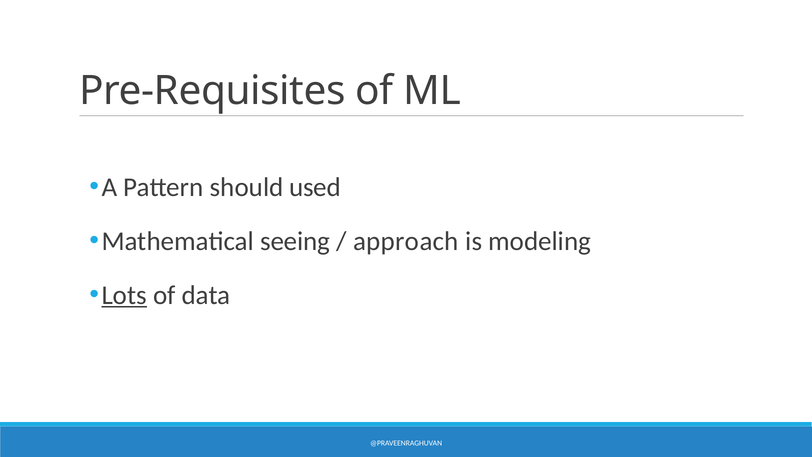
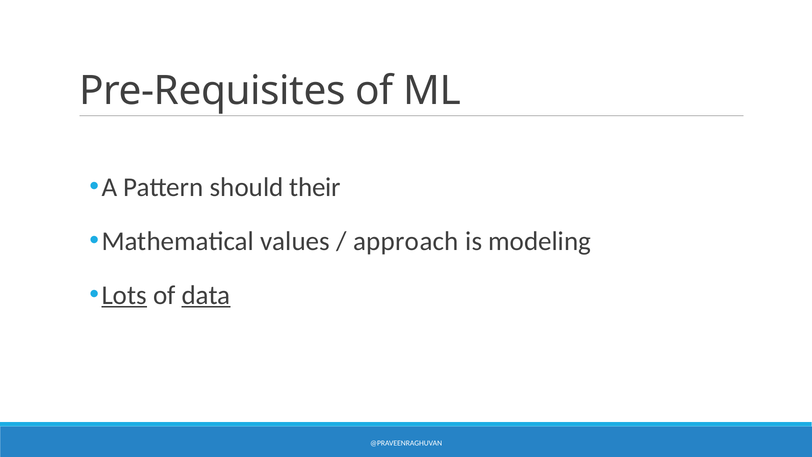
used: used -> their (315, 187)
seeing: seeing -> values (295, 241)
data underline: none -> present (206, 295)
